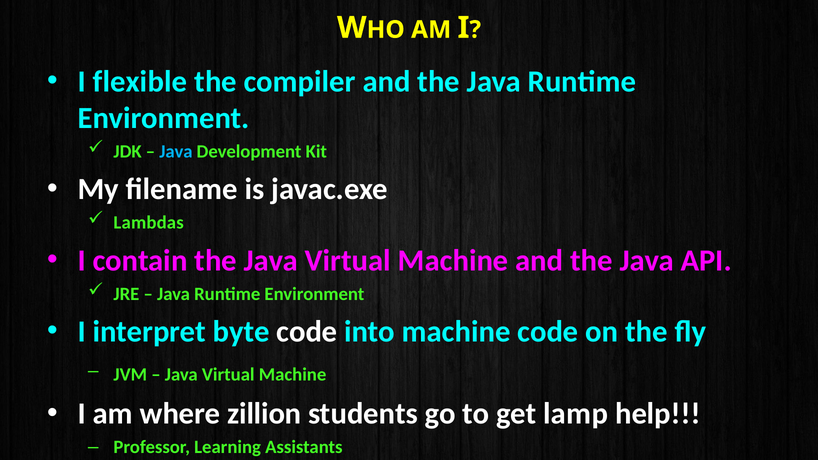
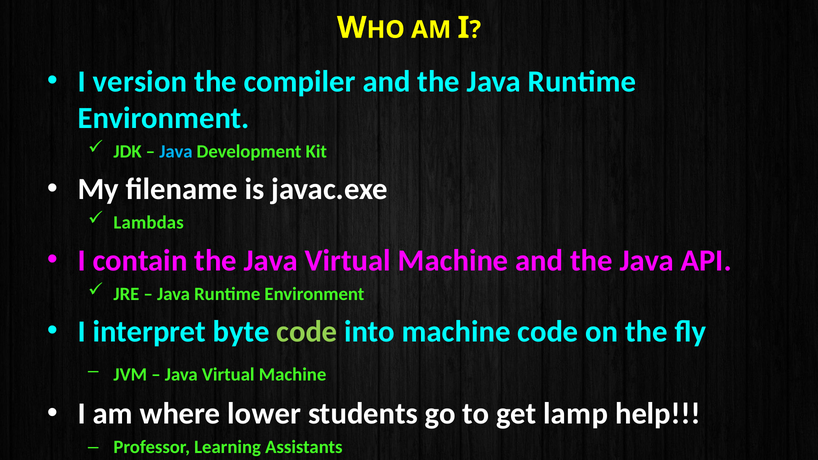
flexible: flexible -> version (140, 81)
code colour: white -> light green (307, 332)
zillion: zillion -> lower (264, 414)
